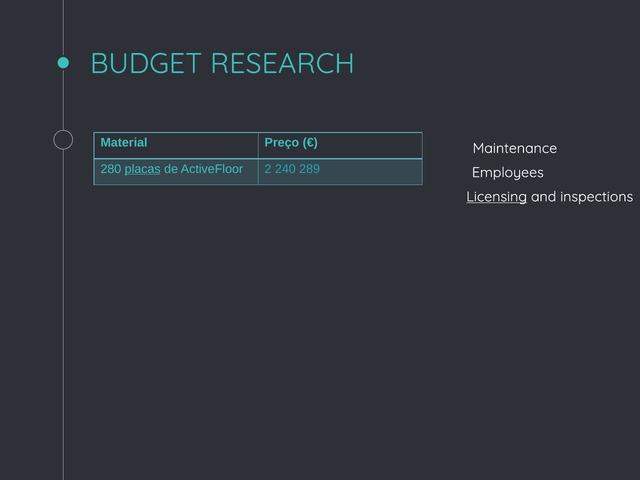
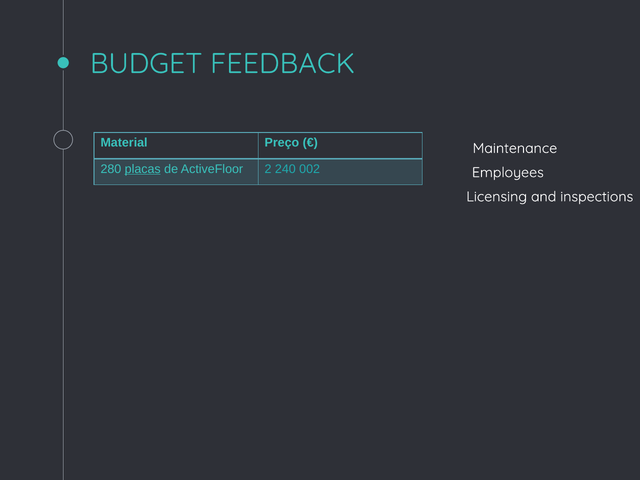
RESEARCH: RESEARCH -> FEEDBACK (283, 64)
289: 289 -> 002 (310, 169)
Licensing underline: present -> none (497, 197)
